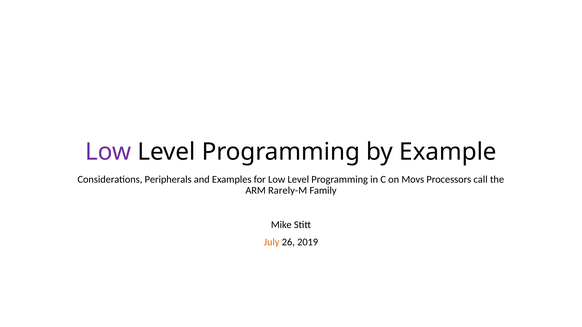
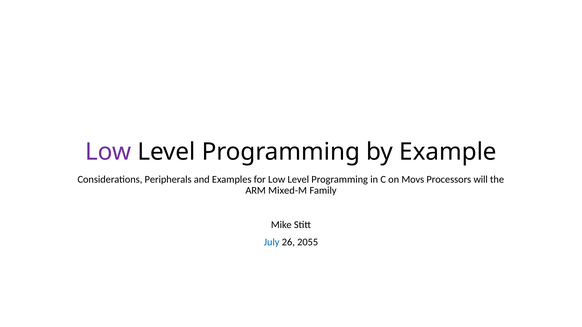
call: call -> will (481, 180)
Rarely-M: Rarely-M -> Mixed-M (288, 191)
July colour: orange -> blue (272, 242)
2019: 2019 -> 2055 (308, 242)
